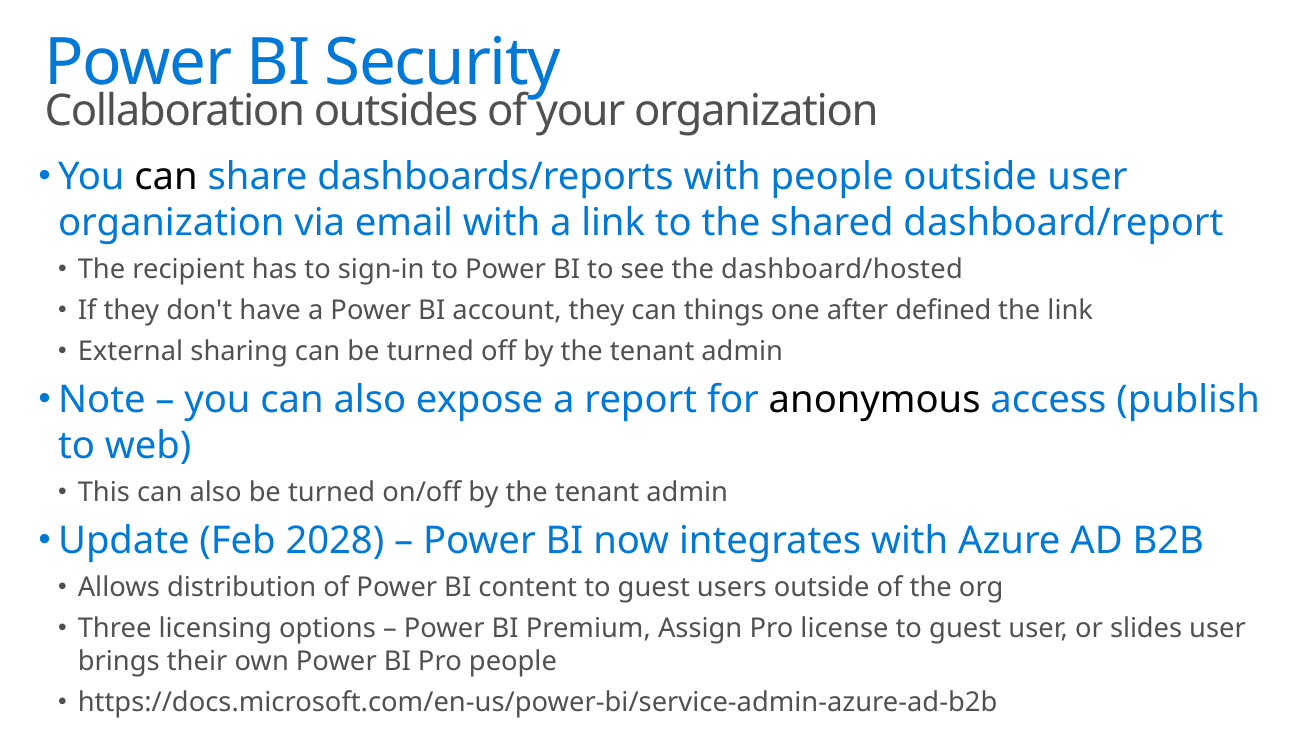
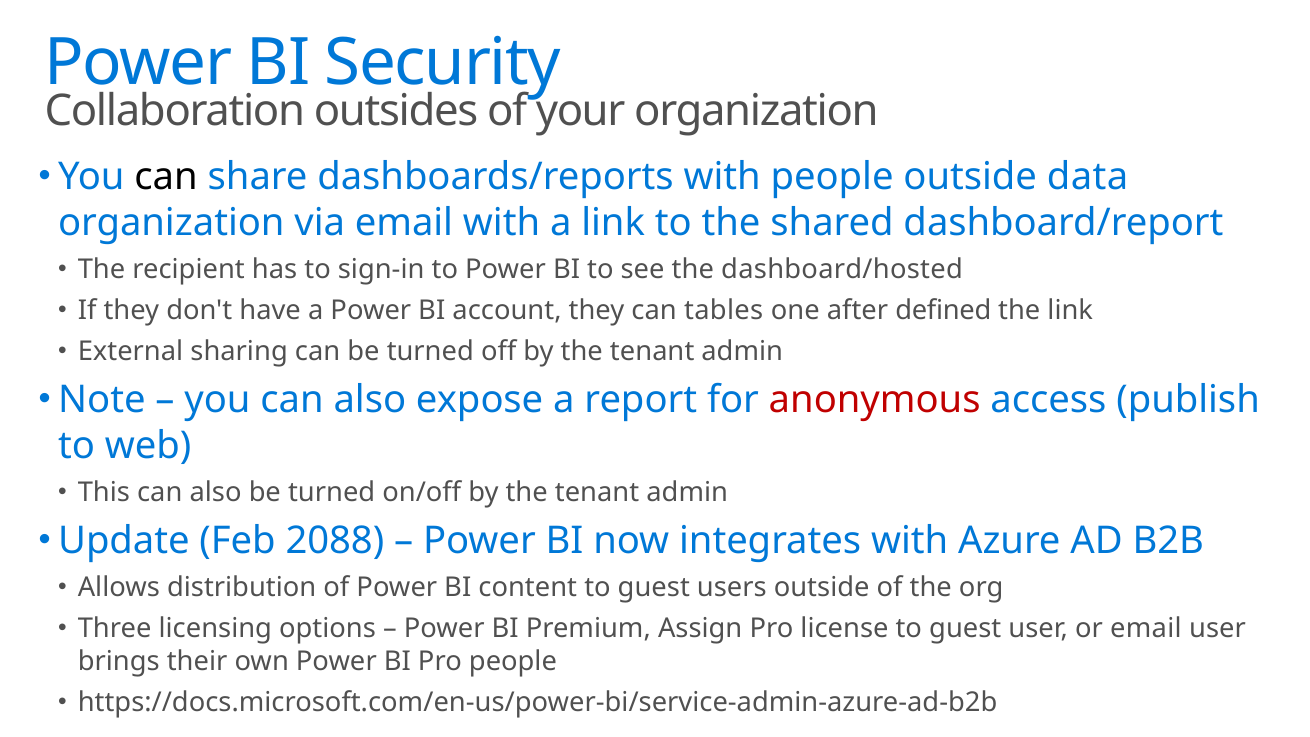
outside user: user -> data (1088, 177)
things: things -> tables (724, 311)
anonymous colour: black -> red (875, 400)
2028: 2028 -> 2088 (335, 541)
or slides: slides -> email (1146, 629)
